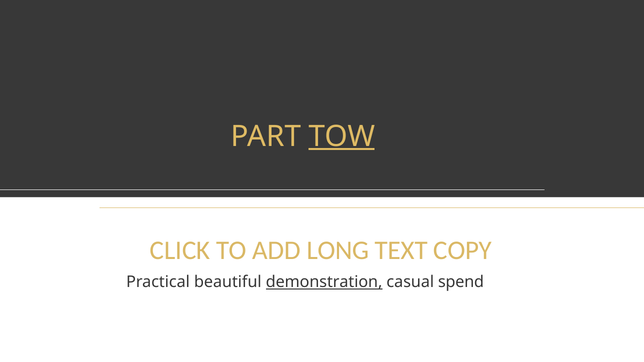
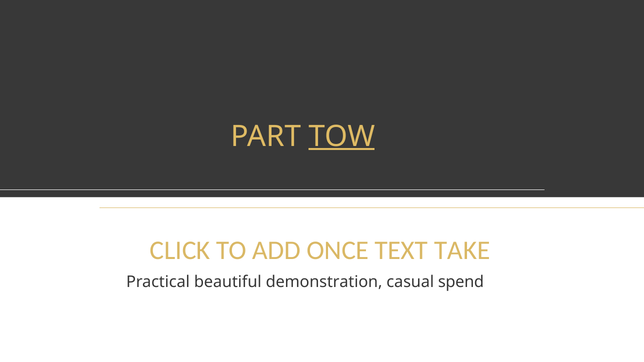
LONG: LONG -> ONCE (338, 251)
COPY: COPY -> TAKE (462, 251)
demonstration underline: present -> none (324, 282)
